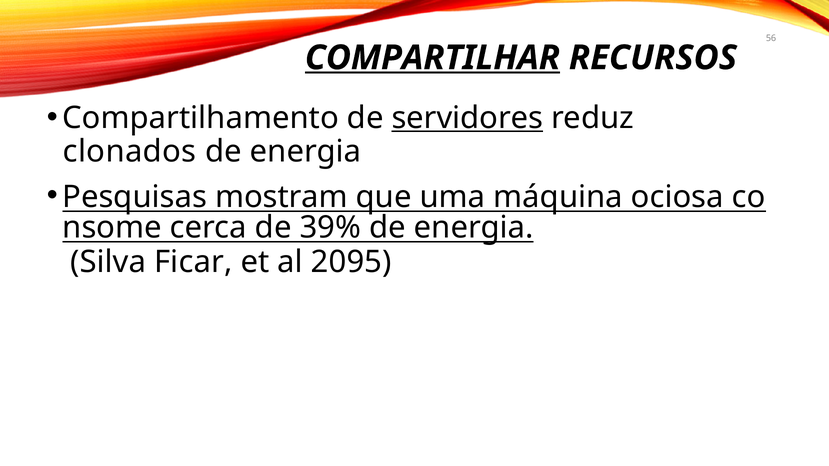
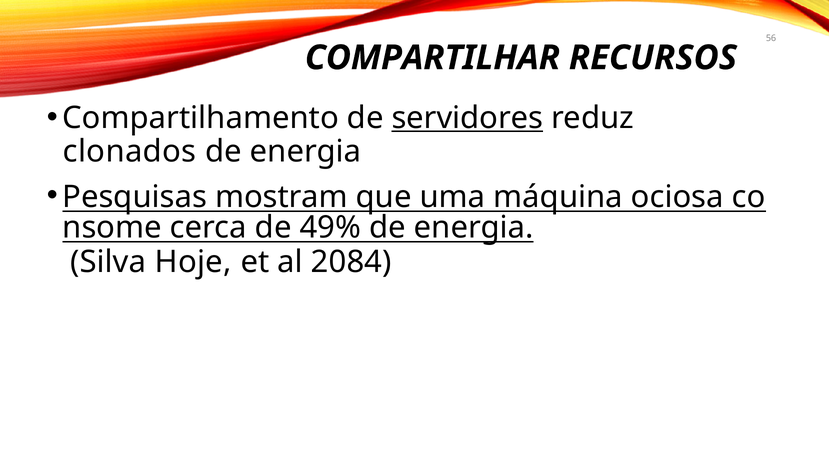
COMPARTILHAR underline: present -> none (432, 58)
39%: 39% -> 49% (330, 228)
Ficar: Ficar -> Hoje (193, 262)
2095: 2095 -> 2084 (351, 262)
